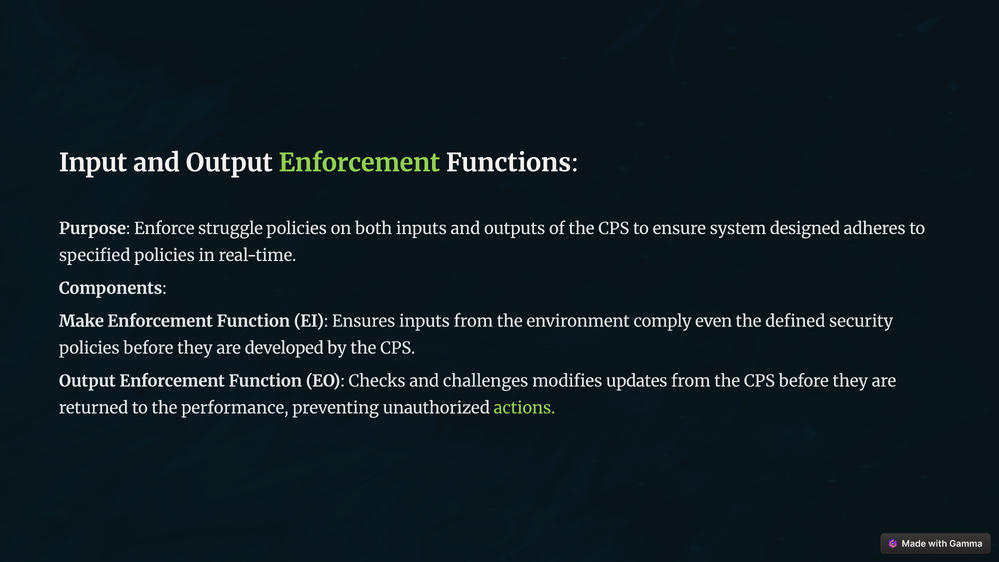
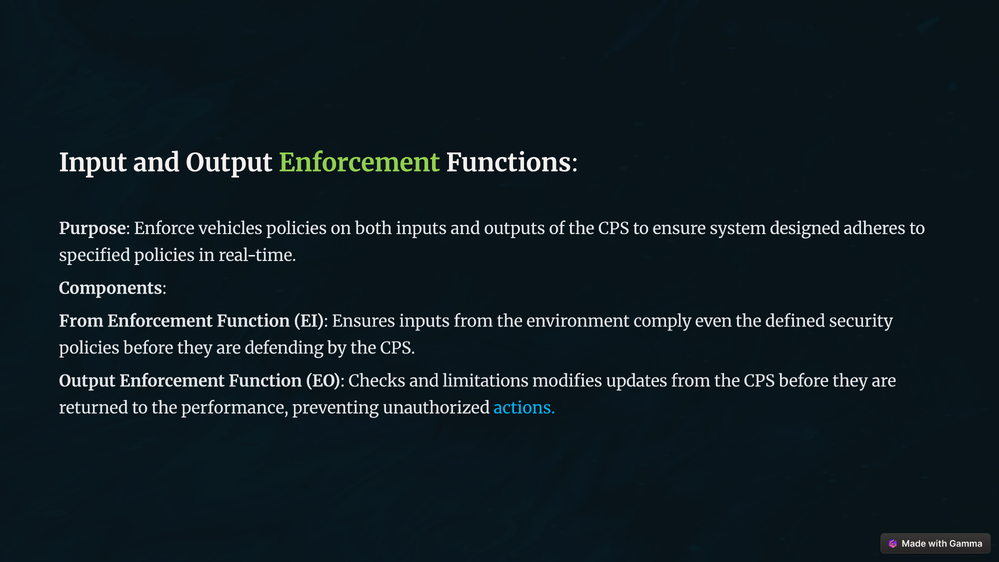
struggle: struggle -> vehicles (230, 229)
Make: Make -> From (81, 321)
developed: developed -> defending (284, 348)
challenges: challenges -> limitations (486, 381)
actions colour: light green -> light blue (524, 408)
